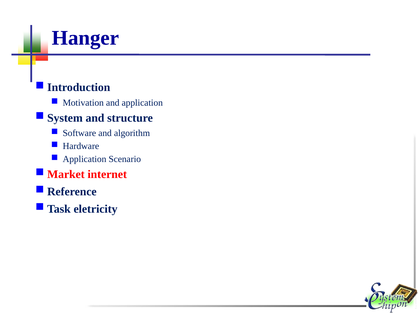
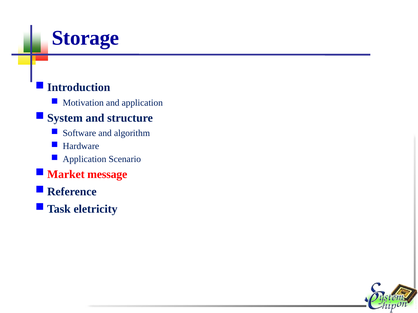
Hanger: Hanger -> Storage (86, 38)
internet: internet -> message (107, 174)
